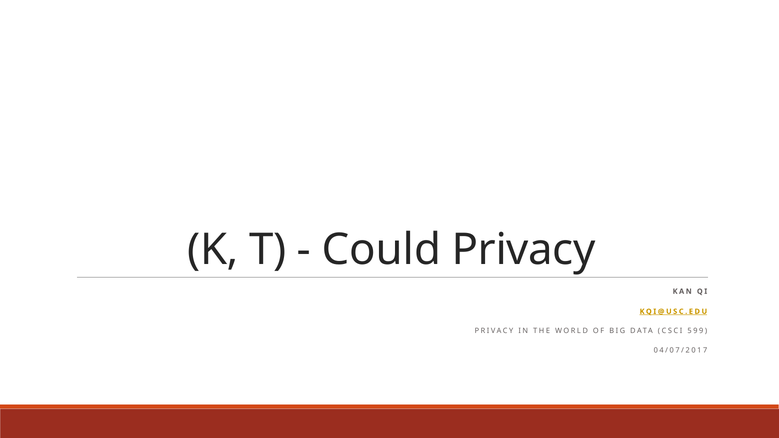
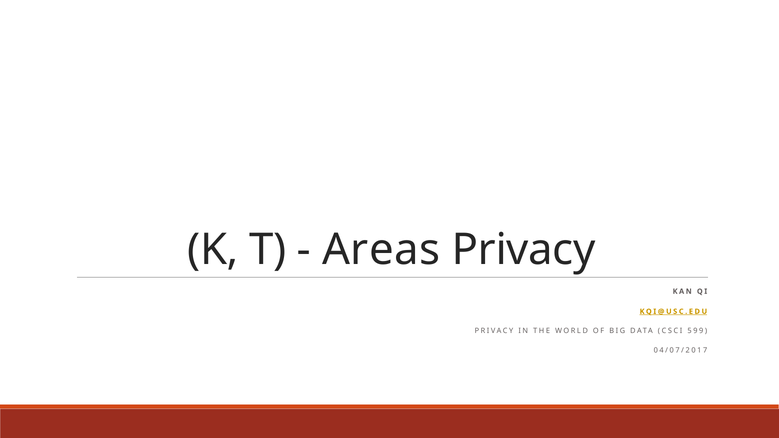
Could: Could -> Areas (381, 250)
